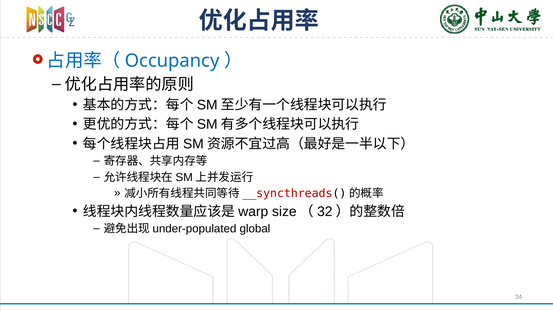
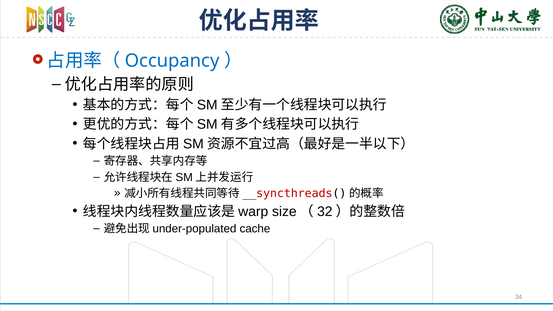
global: global -> cache (255, 229)
